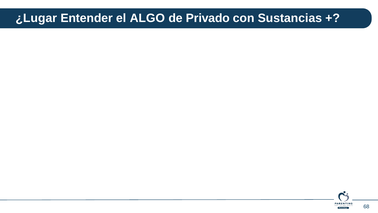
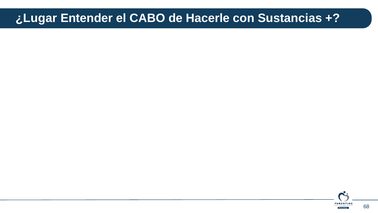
ALGO: ALGO -> CABO (147, 18)
Privado: Privado -> Hacerle (208, 18)
